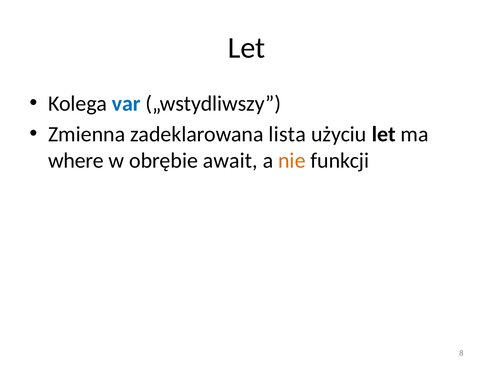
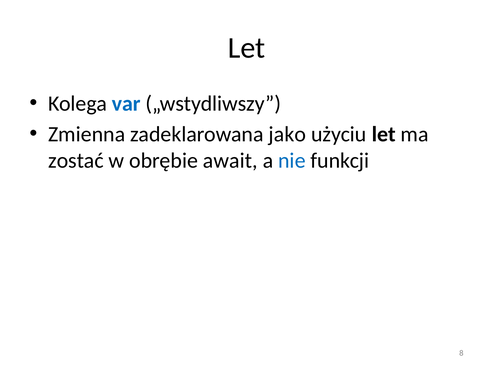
lista: lista -> jako (287, 134)
where: where -> zostać (76, 160)
nie colour: orange -> blue (292, 160)
